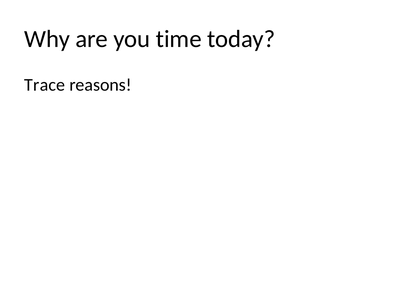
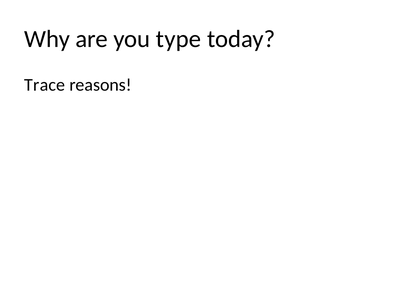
time: time -> type (179, 39)
